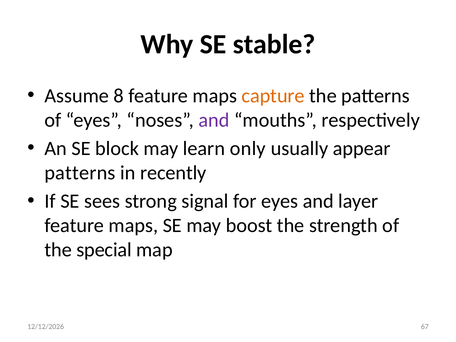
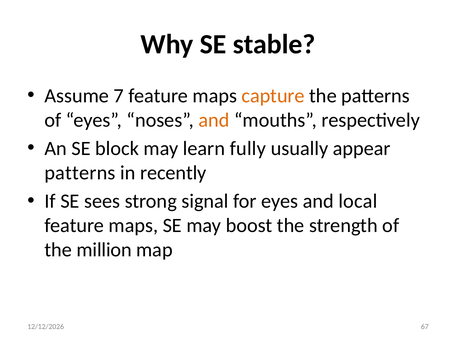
8: 8 -> 7 (119, 96)
and colour: purple -> orange (214, 120)
only: only -> fully (248, 148)
layer: layer -> local (358, 201)
special: special -> million (104, 250)
